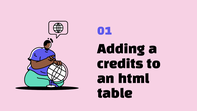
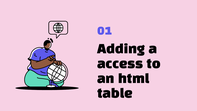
credits: credits -> access (120, 64)
